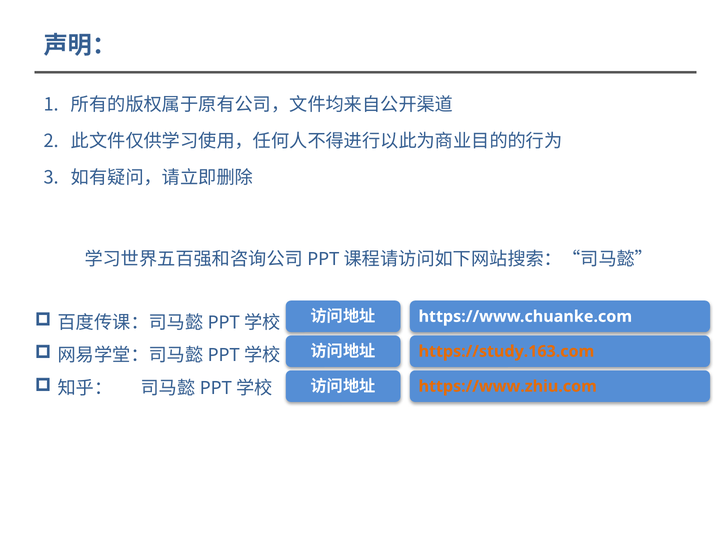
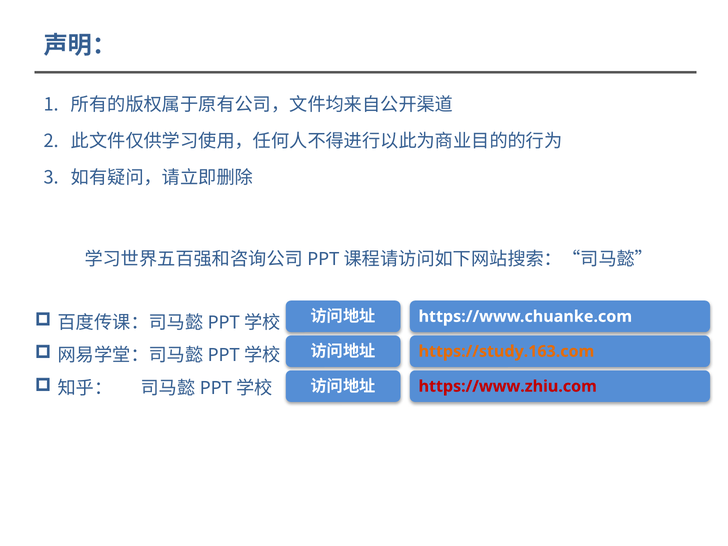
https://www.zhiu.com colour: orange -> red (508, 386)
